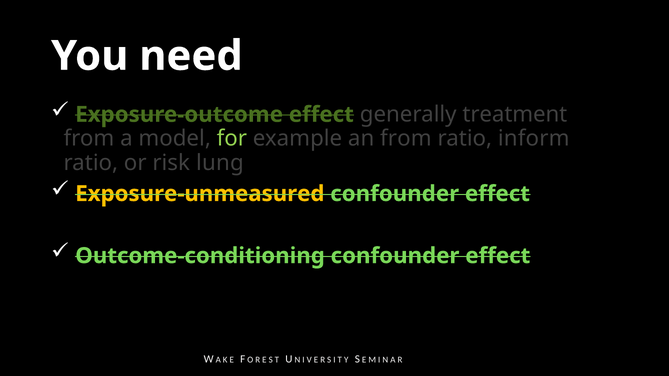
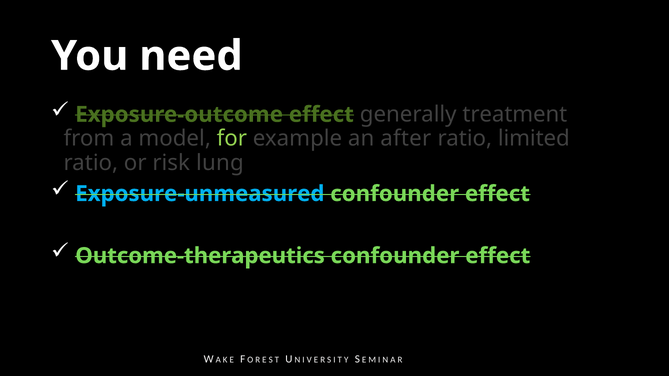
an from: from -> after (406, 139)
inform: inform -> limited (534, 139)
Exposure-unmeasured colour: yellow -> light blue (200, 194)
Outcome-conditioning: Outcome-conditioning -> Outcome-therapeutics (200, 256)
